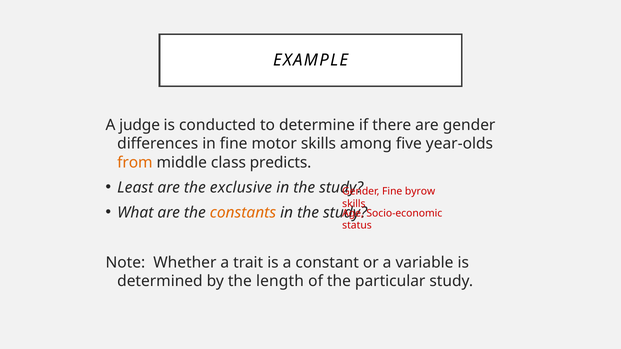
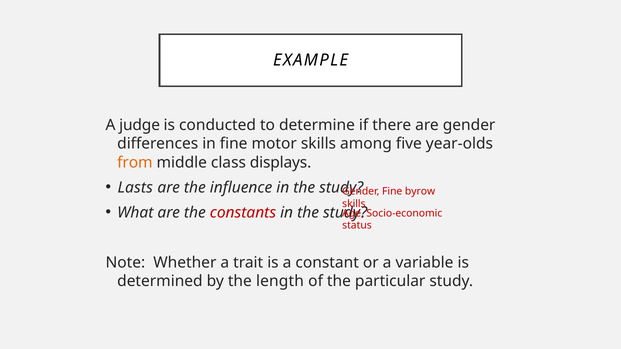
predicts: predicts -> displays (281, 163)
Least: Least -> Lasts (135, 188)
exclusive: exclusive -> influence (241, 188)
constants colour: orange -> red (243, 213)
